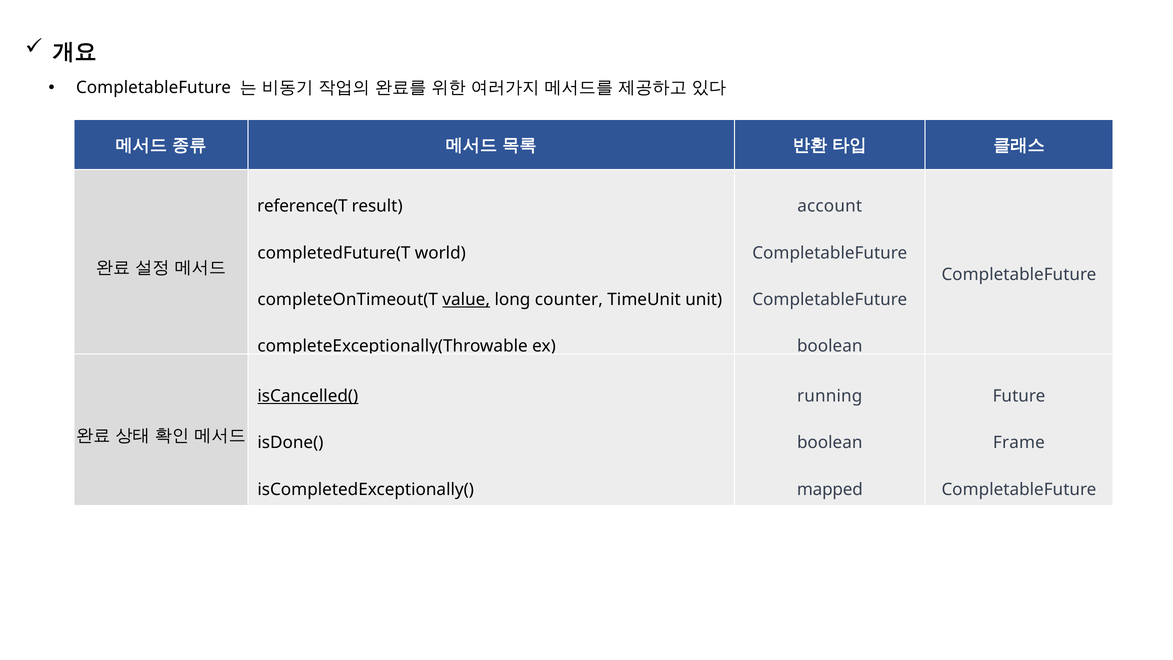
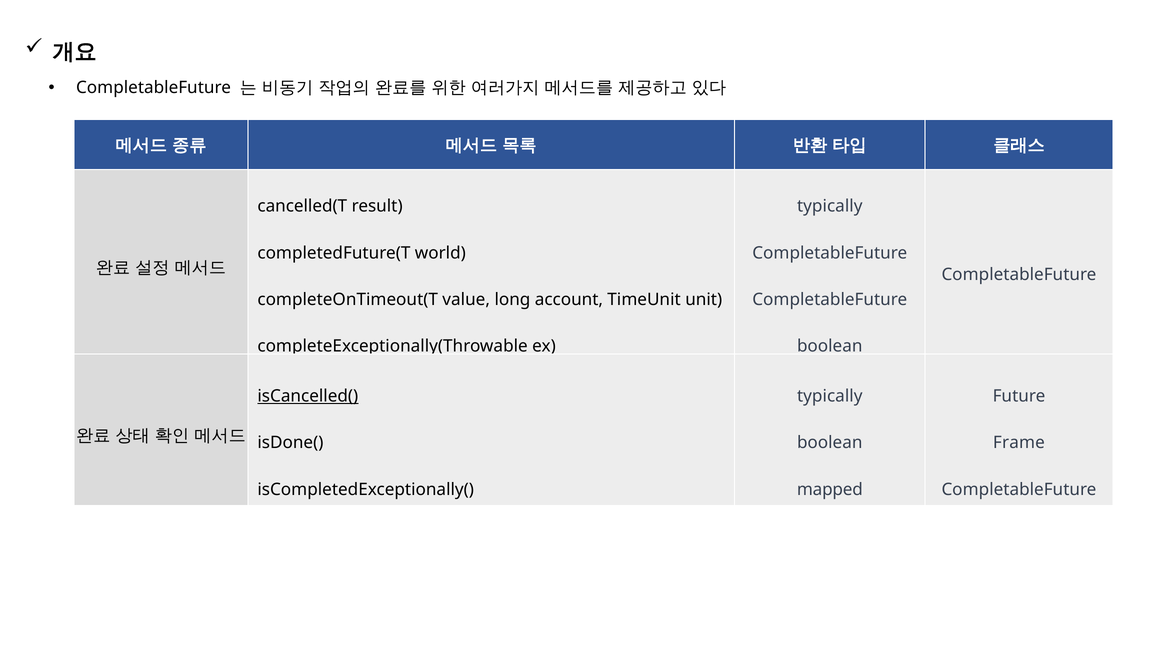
reference(T: reference(T -> cancelled(T (302, 206)
account: account -> typically (830, 206)
value underline: present -> none (466, 299)
counter: counter -> account (569, 299)
running: running -> typically (830, 396)
